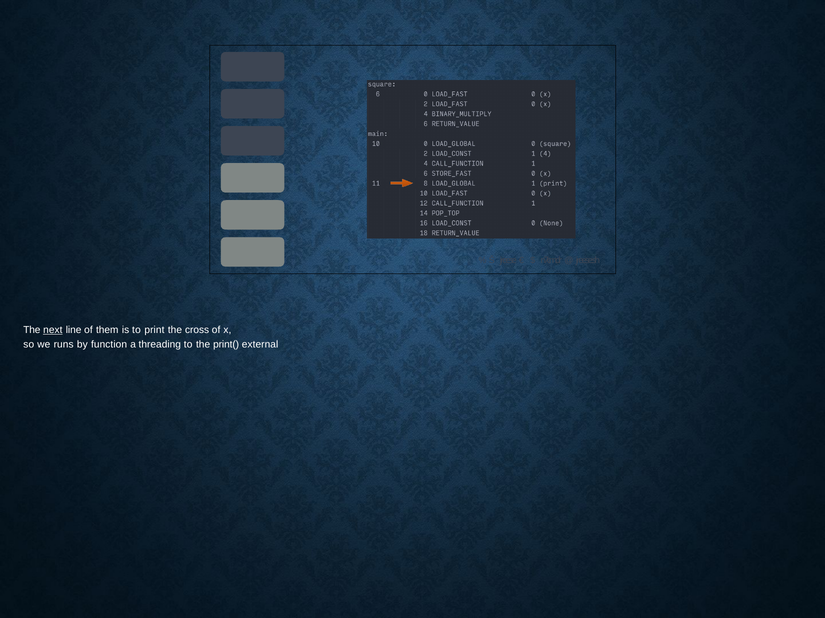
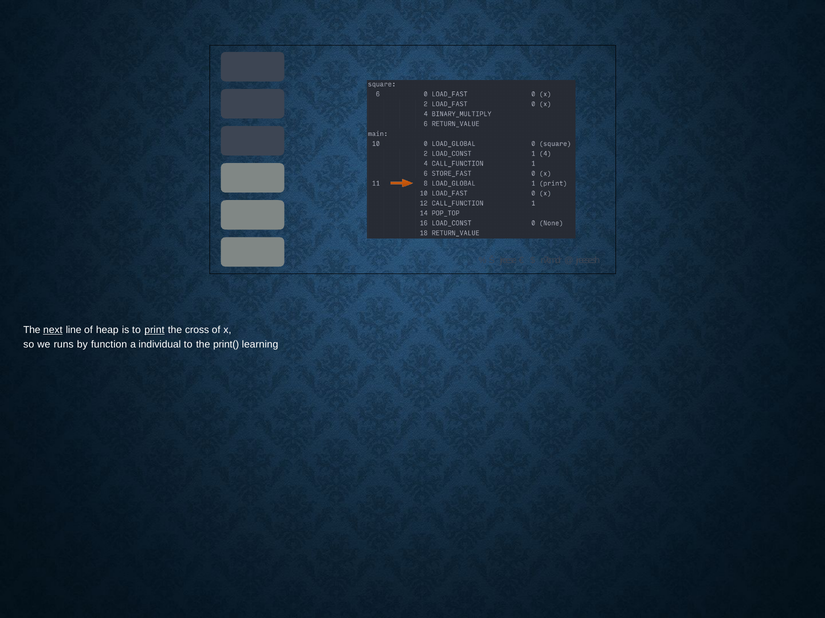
them: them -> heap (107, 330)
print underline: none -> present (154, 330)
threading: threading -> individual (160, 345)
external: external -> learning (260, 345)
